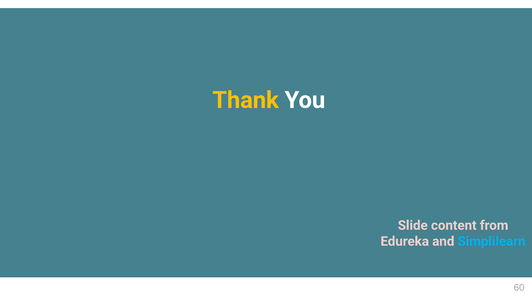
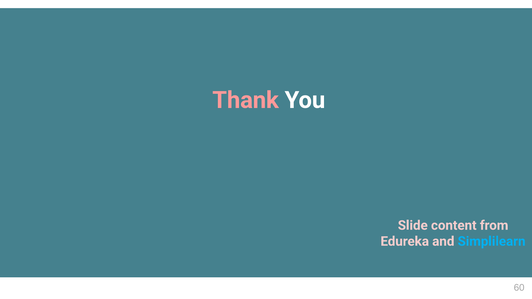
Thank colour: yellow -> pink (246, 100)
